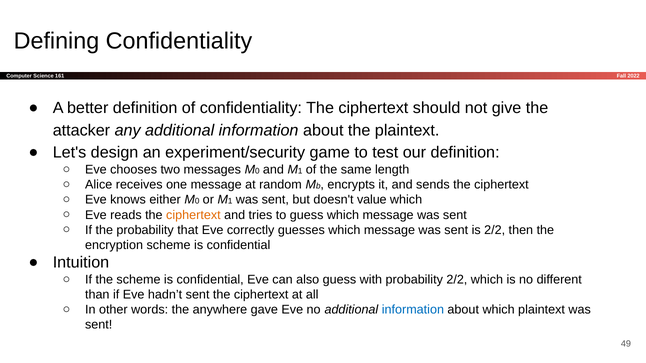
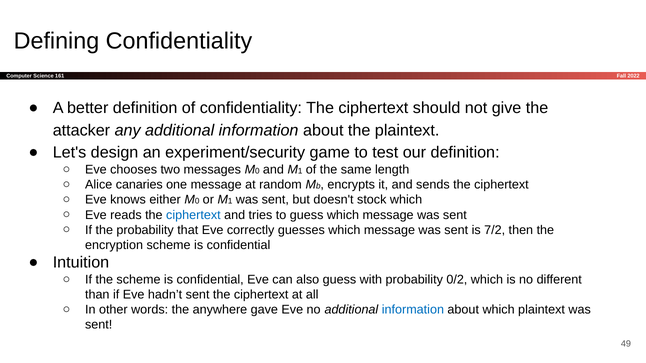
receives: receives -> canaries (139, 185)
value: value -> stock (372, 200)
ciphertext colour: orange -> blue (193, 215)
is 2/2: 2/2 -> 7/2 (495, 230)
probability 2/2: 2/2 -> 0/2 (457, 280)
